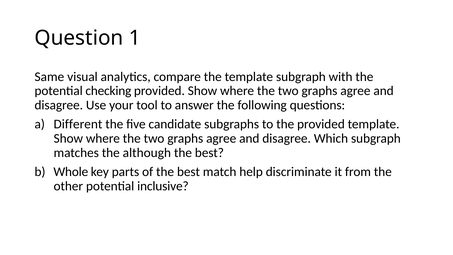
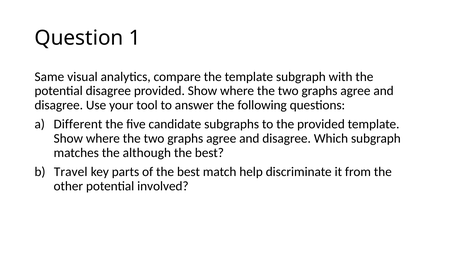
potential checking: checking -> disagree (108, 91)
Whole: Whole -> Travel (71, 172)
inclusive: inclusive -> involved (163, 186)
